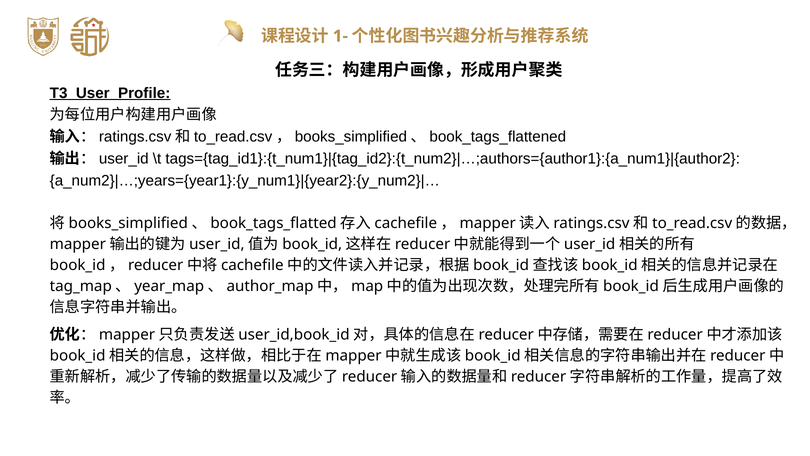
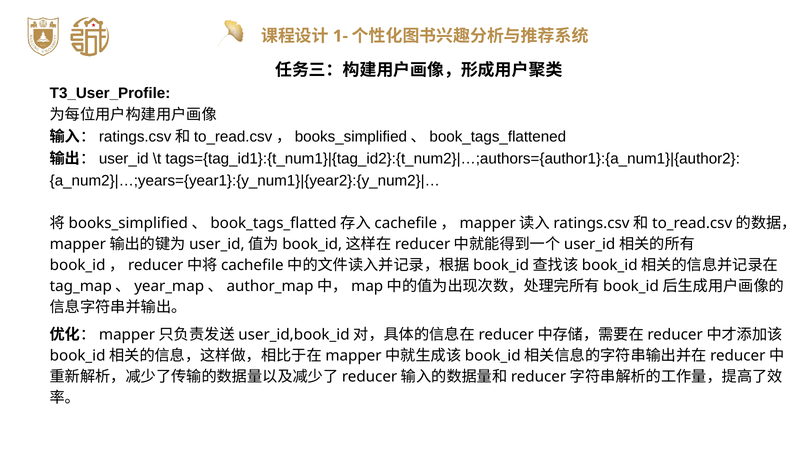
T3_User_Profile underline: present -> none (110, 93)
